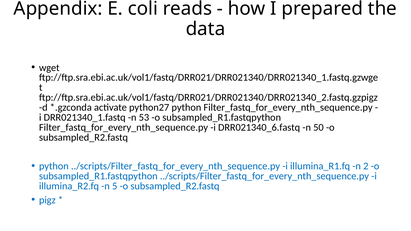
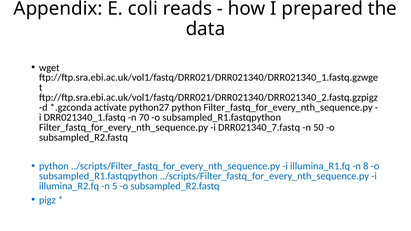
53: 53 -> 70 (144, 118)
DRR021340_6.fastq: DRR021340_6.fastq -> DRR021340_7.fastq (259, 128)
2: 2 -> 8 (366, 166)
